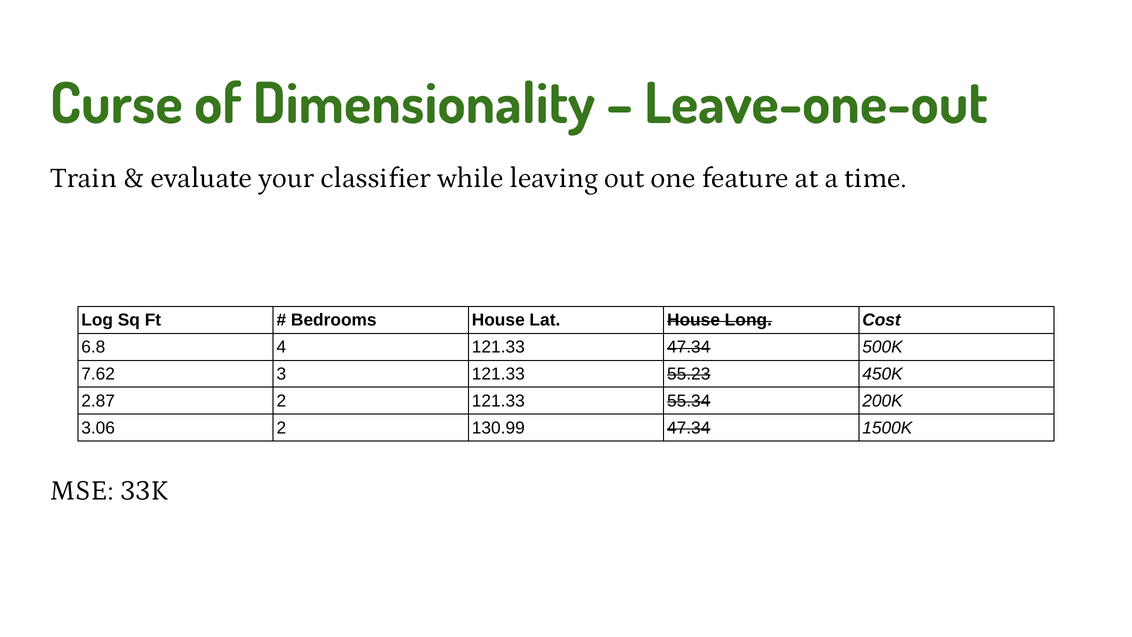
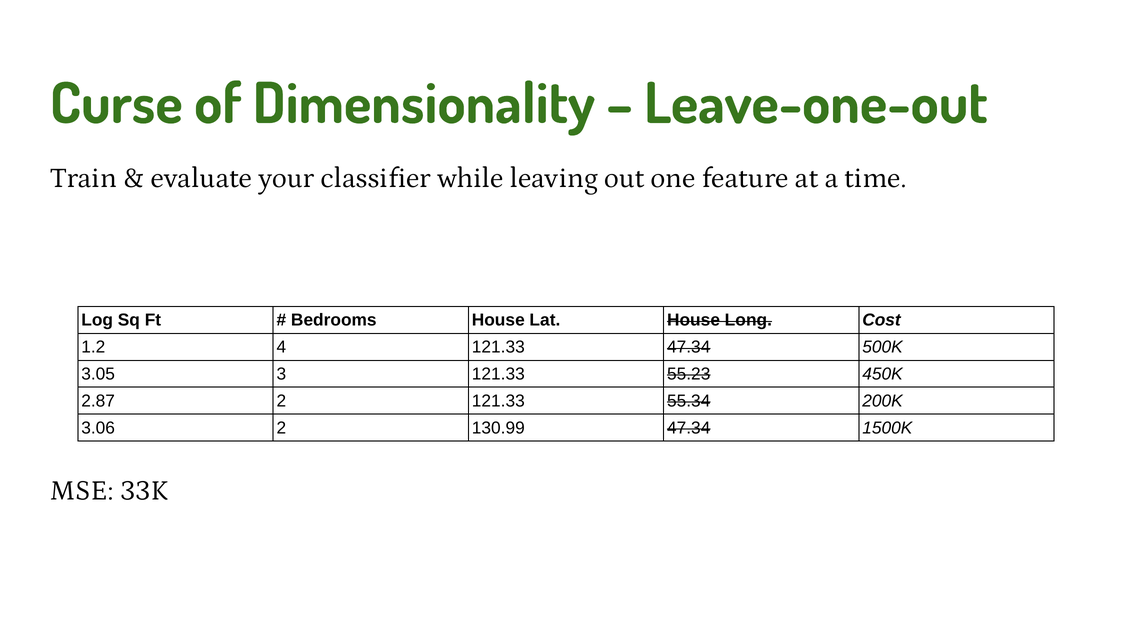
6.8: 6.8 -> 1.2 (93, 347)
7.62: 7.62 -> 3.05 (98, 374)
